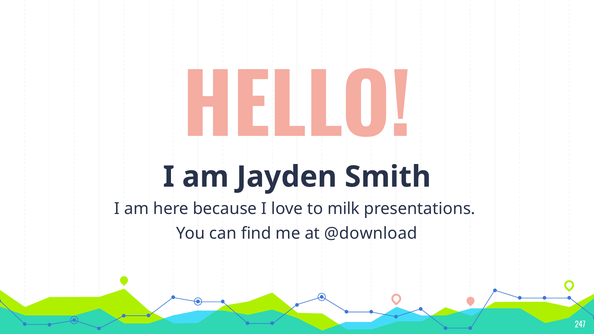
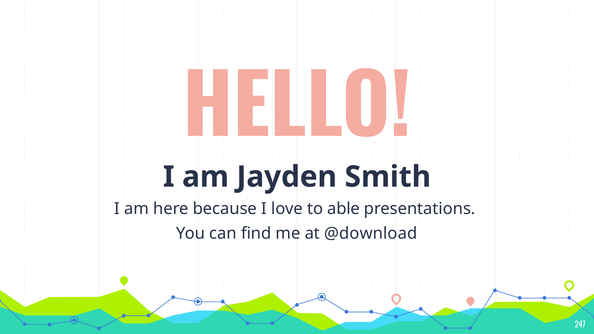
milk: milk -> able (344, 209)
